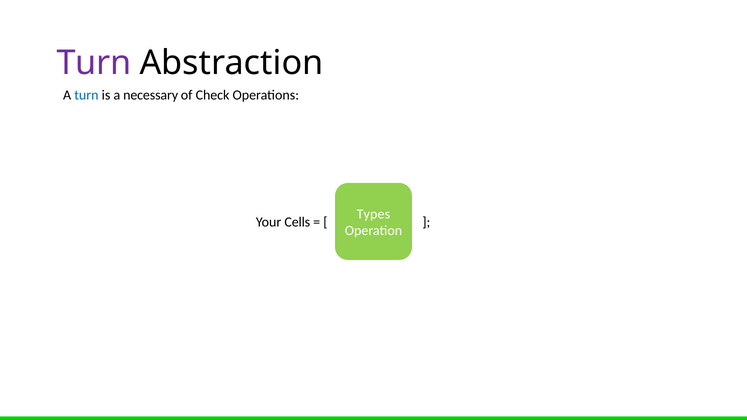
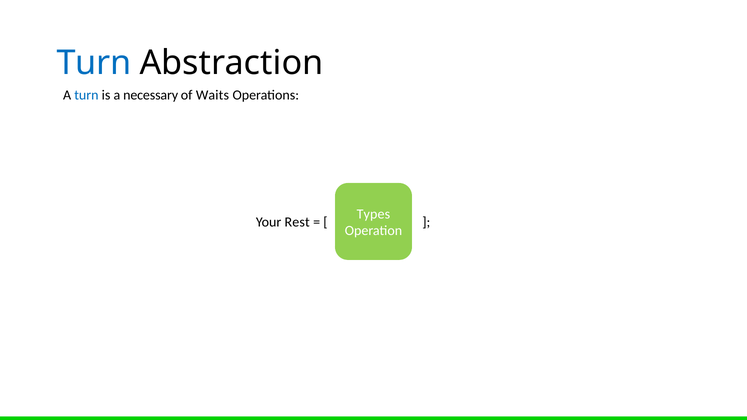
Turn colour: purple -> blue (94, 63)
Check: Check -> Waits (212, 95)
Cells: Cells -> Rest (297, 222)
